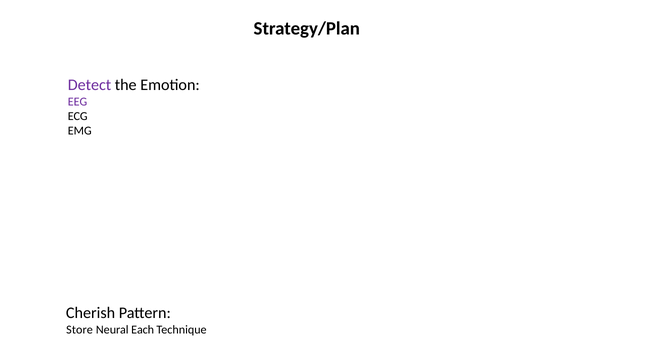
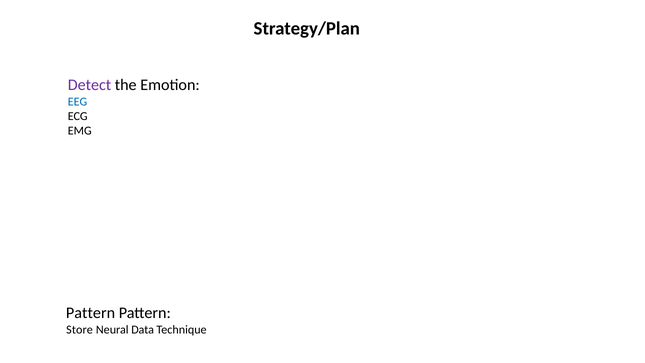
EEG colour: purple -> blue (77, 101)
Cherish: Cherish -> Pattern (91, 313)
Each: Each -> Data (143, 330)
